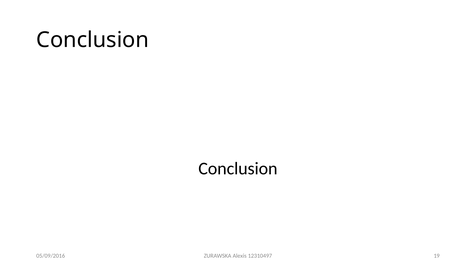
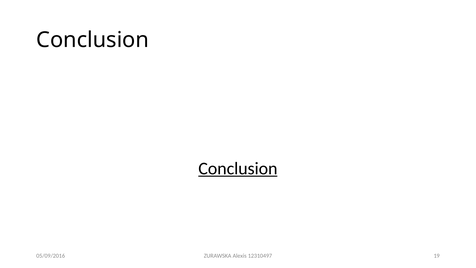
Conclusion underline: none -> present (238, 168)
